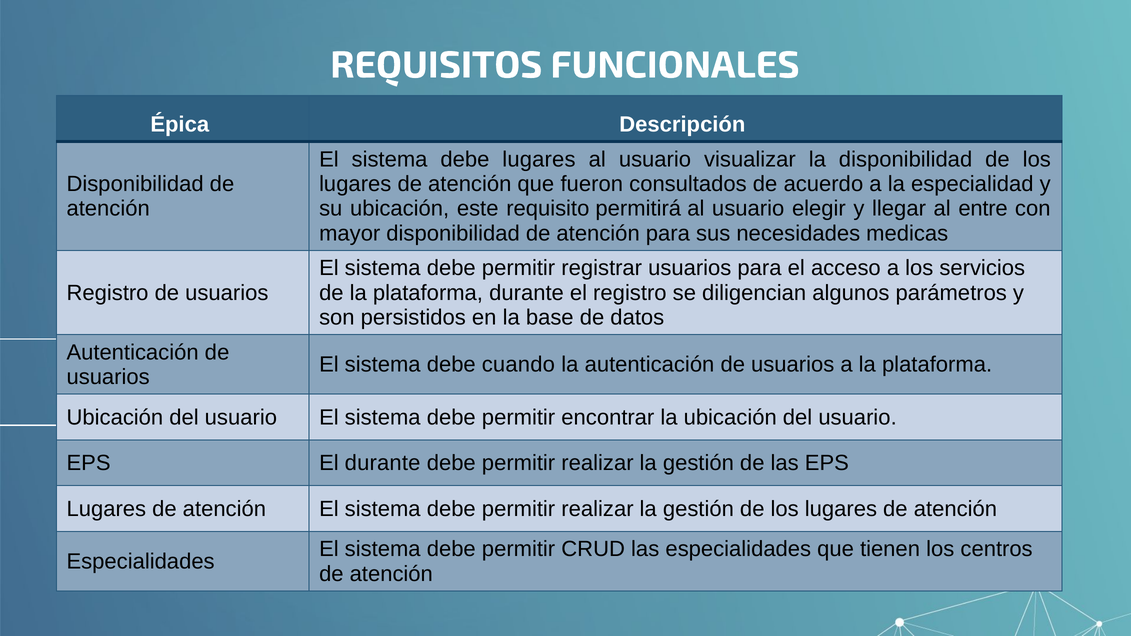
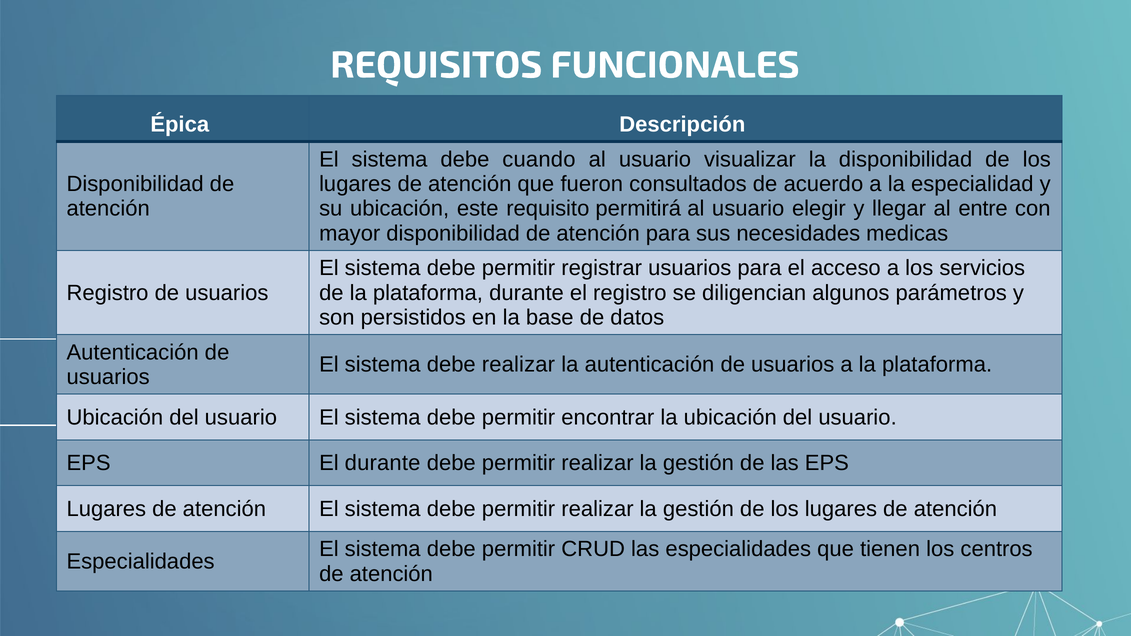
debe lugares: lugares -> cuando (539, 159)
debe cuando: cuando -> realizar (518, 365)
